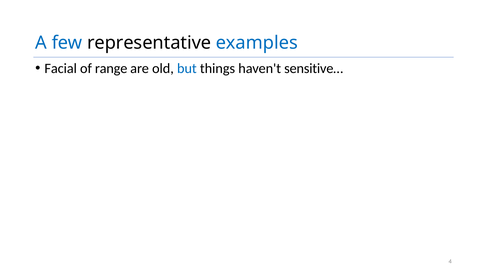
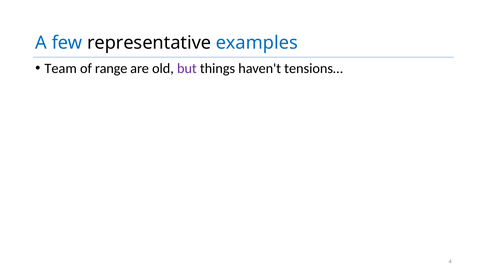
Facial: Facial -> Team (61, 68)
but colour: blue -> purple (187, 68)
sensitive…: sensitive… -> tensions… (314, 68)
